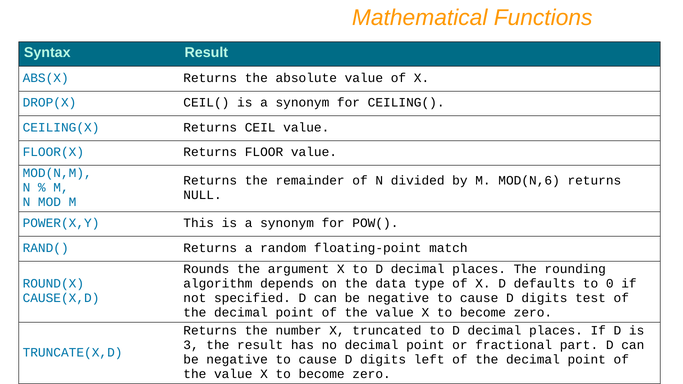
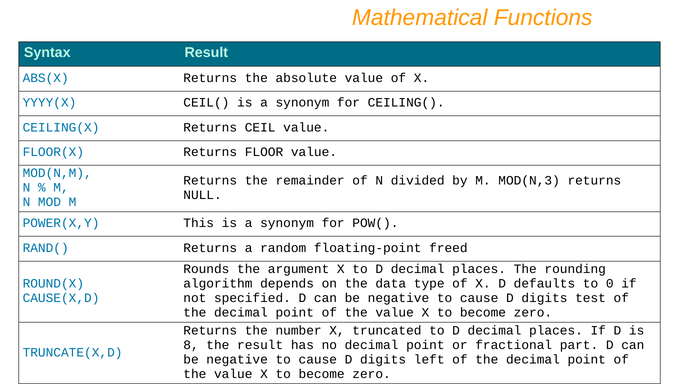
DROP(X: DROP(X -> YYYY(X (50, 103)
MOD(N,6: MOD(N,6 -> MOD(N,3 (529, 180)
match: match -> freed (448, 248)
3: 3 -> 8 (191, 345)
